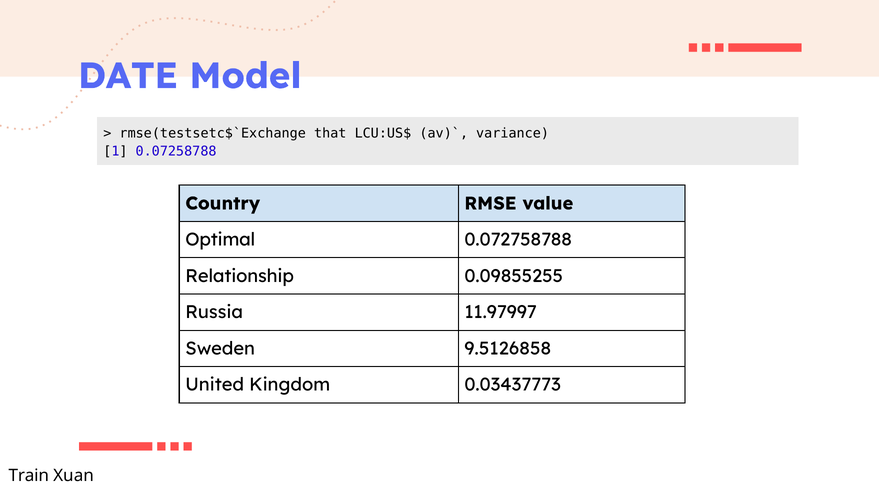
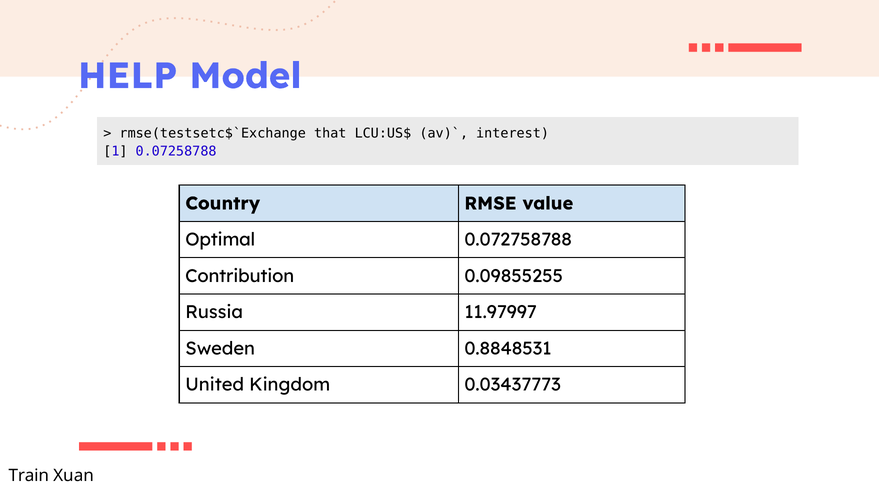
DATE: DATE -> HELP (128, 76)
variance: variance -> interest (513, 133)
Relationship: Relationship -> Contribution (240, 276)
9.5126858: 9.5126858 -> 0.8848531 (508, 349)
